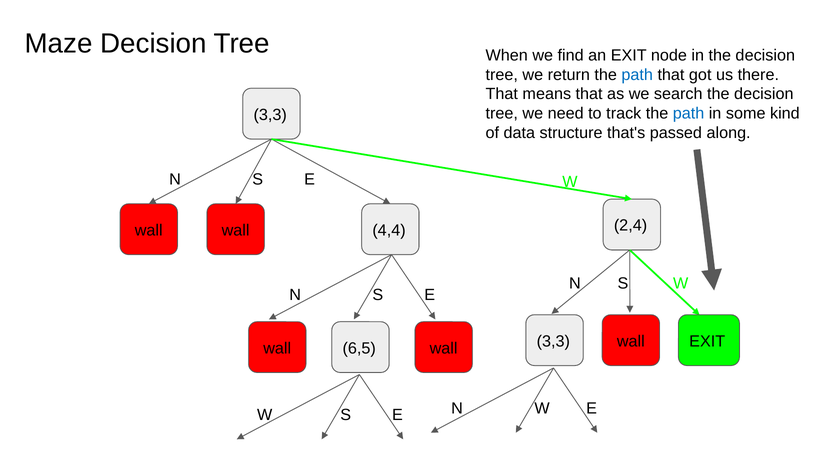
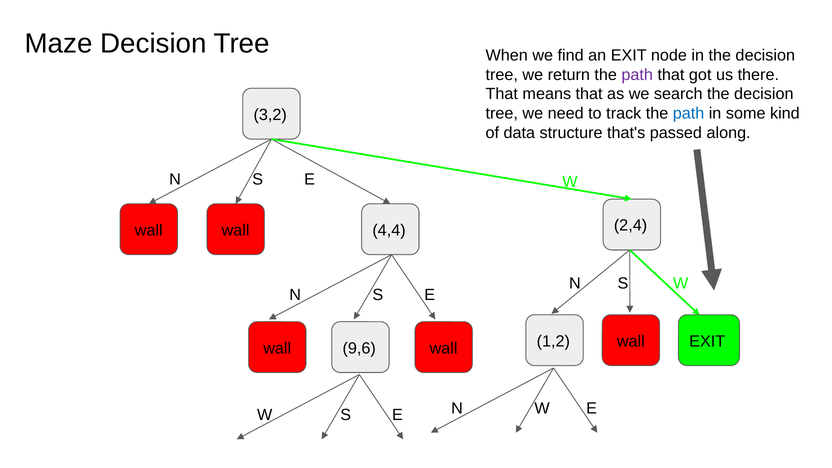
path colour: blue -> purple (637, 75)
3,3: 3,3 -> 3,2 (270, 115)
6,5: 6,5 -> 9,6 (359, 348)
wall 3,3: 3,3 -> 1,2 (553, 341)
